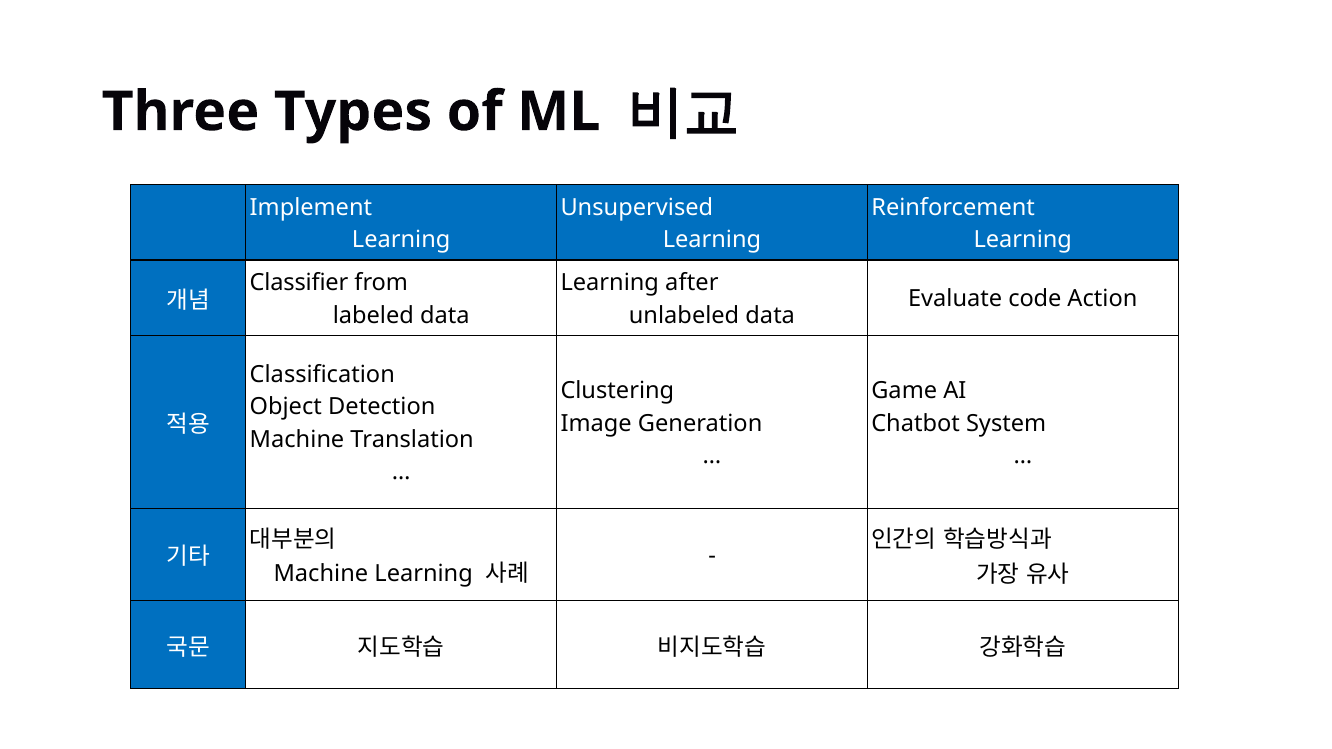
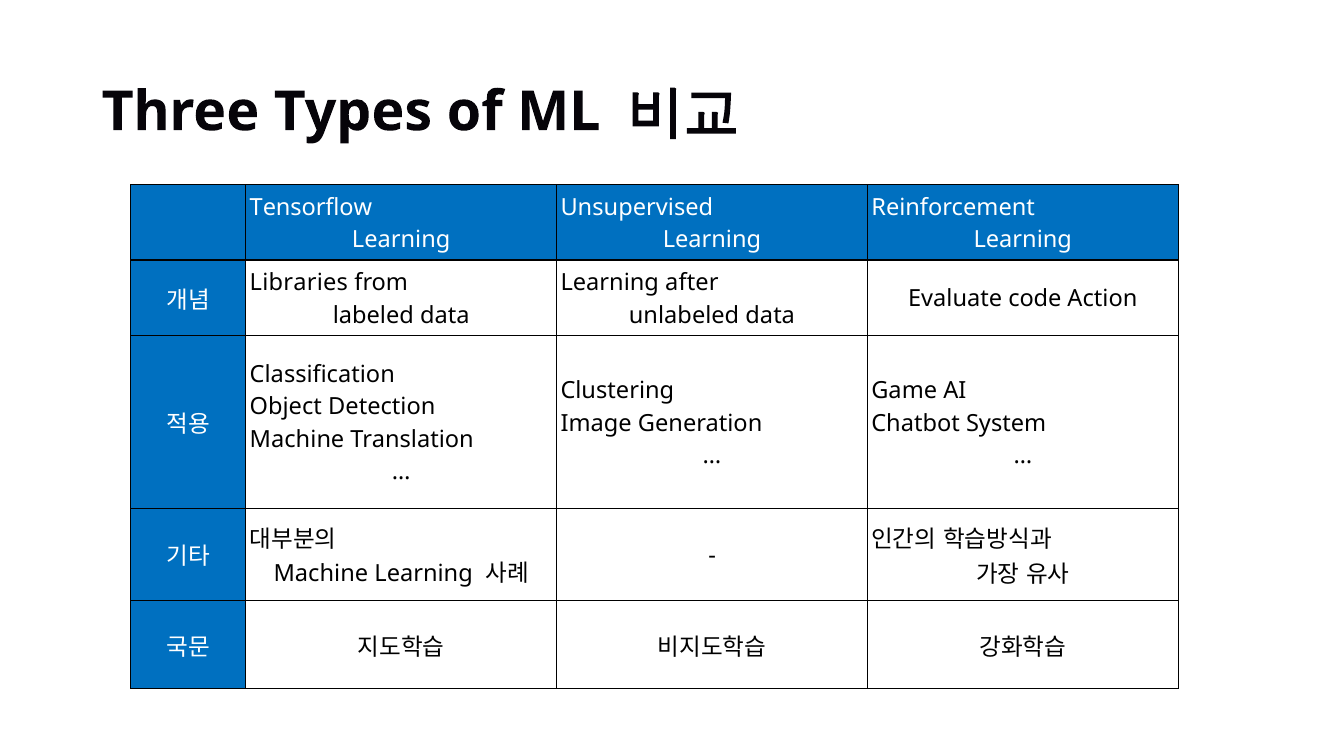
Implement: Implement -> Tensorflow (311, 208)
Classifier: Classifier -> Libraries (299, 283)
